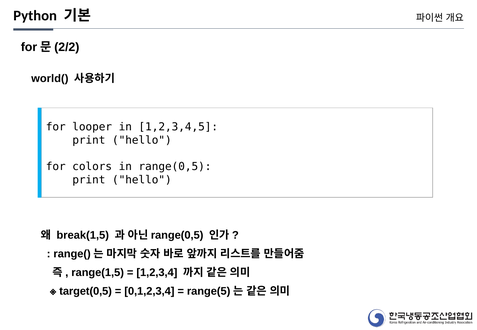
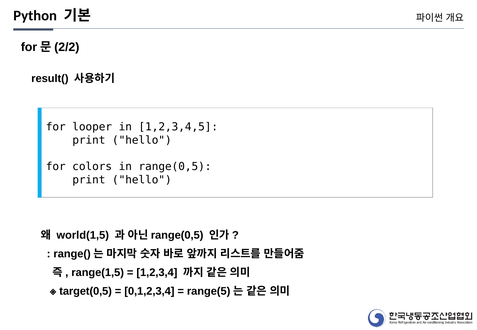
world(: world( -> result( (50, 79)
break(1,5: break(1,5 -> world(1,5 (83, 235)
